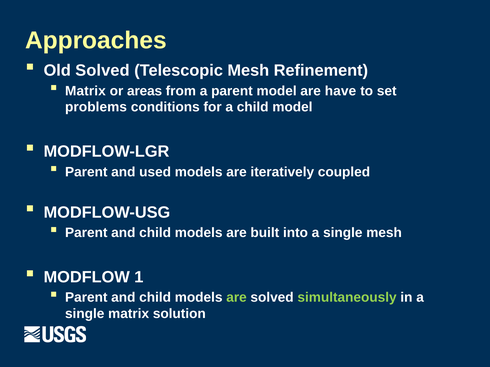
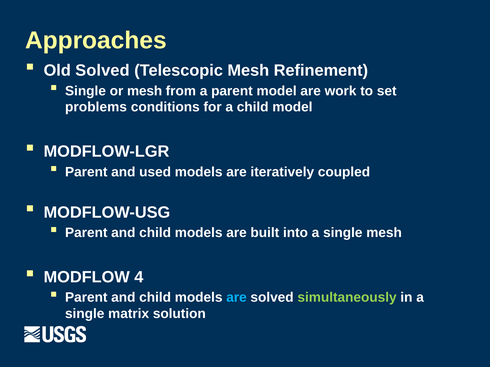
Matrix: Matrix -> Single (85, 91)
or areas: areas -> mesh (145, 91)
have: have -> work (341, 91)
1: 1 -> 4 (139, 277)
are colour: light green -> light blue (236, 298)
